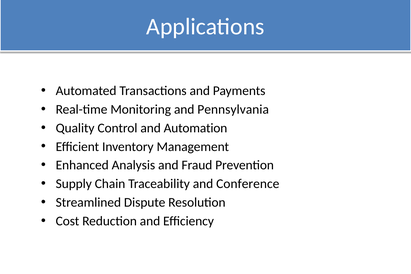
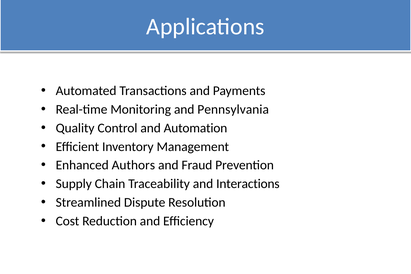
Analysis: Analysis -> Authors (133, 165)
Conference: Conference -> Interactions (248, 184)
